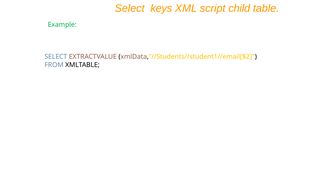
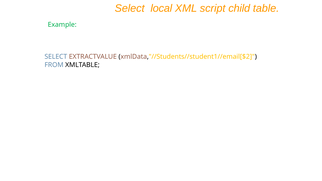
keys: keys -> local (161, 8)
